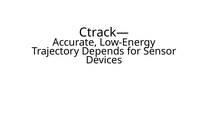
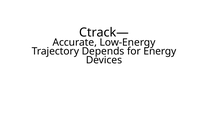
Sensor: Sensor -> Energy (160, 51)
